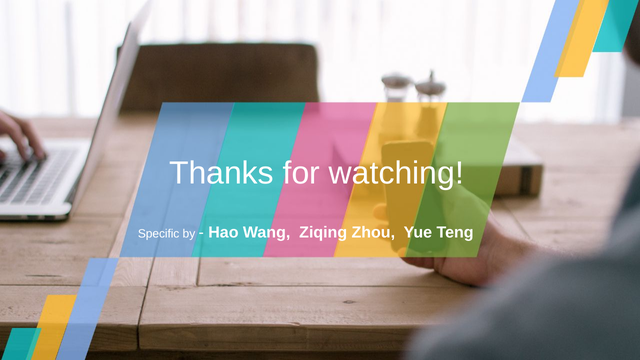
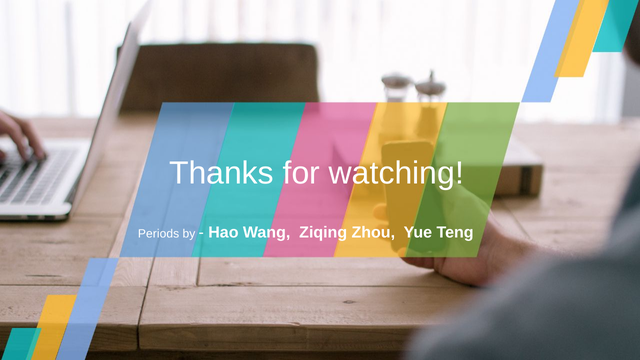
Specific: Specific -> Periods (159, 234)
